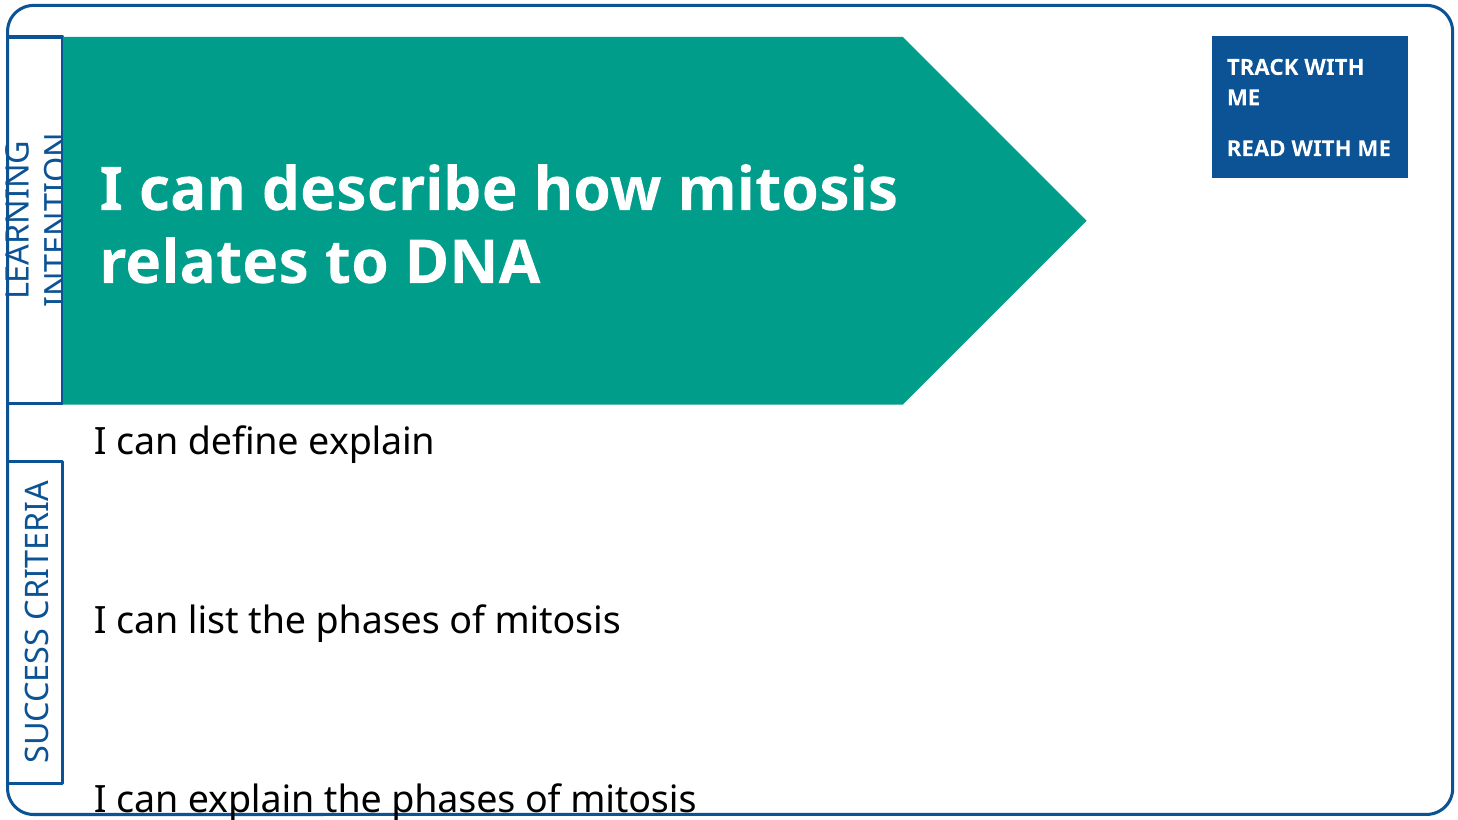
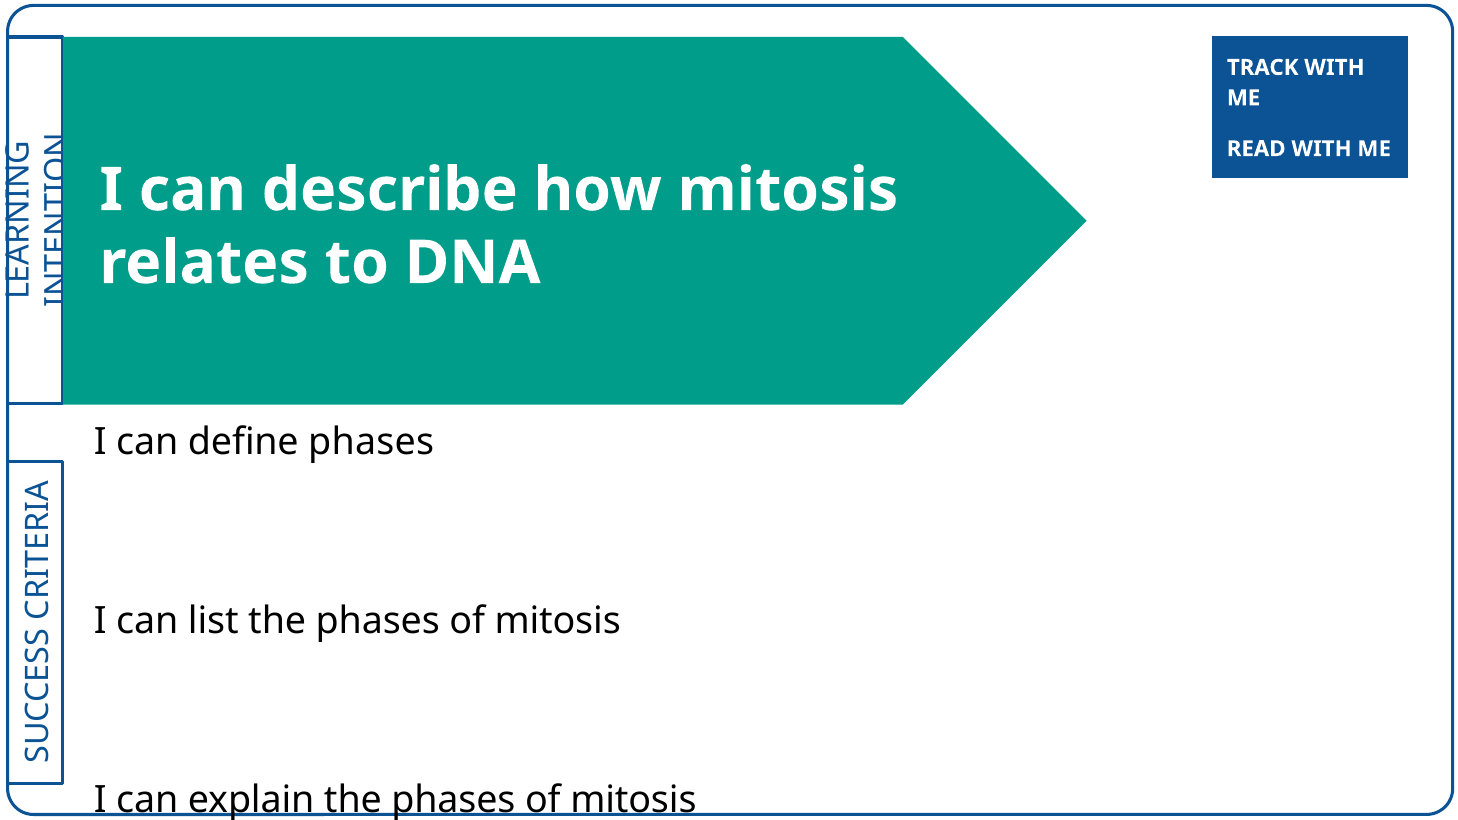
define explain: explain -> phases (371, 443)
